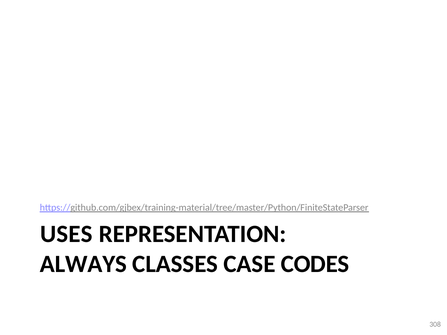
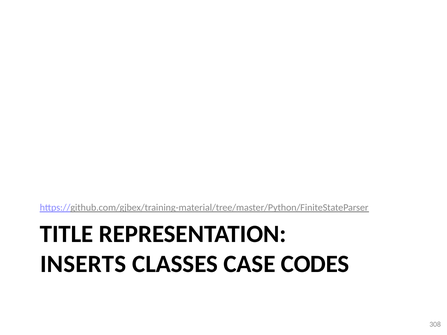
USES: USES -> TITLE (67, 234)
ALWAYS: ALWAYS -> INSERTS (83, 264)
